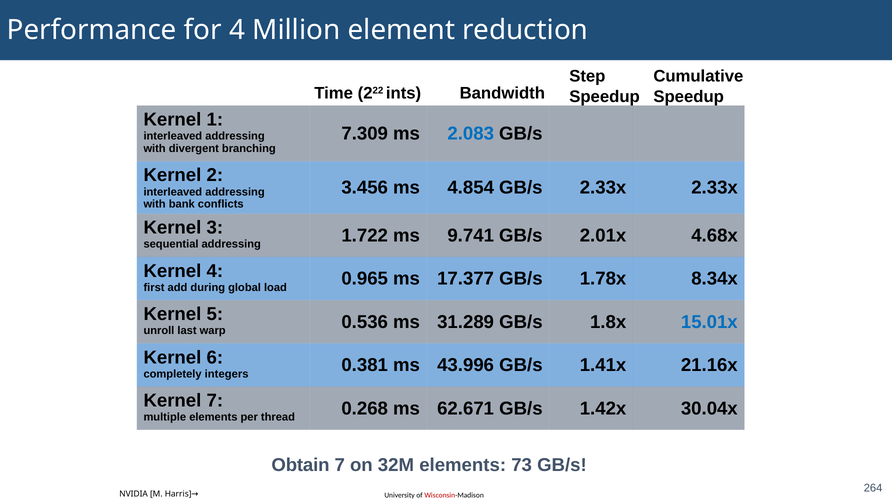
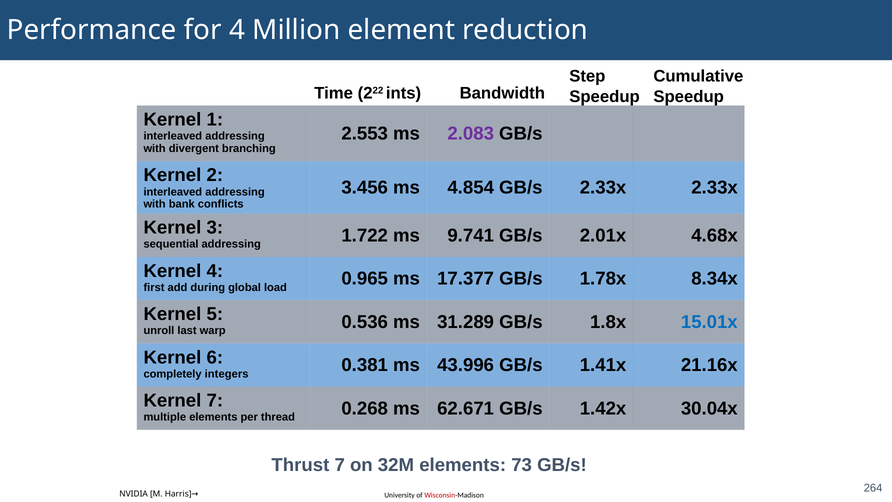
7.309: 7.309 -> 2.553 (365, 134)
2.083 colour: blue -> purple (471, 134)
Obtain: Obtain -> Thrust (300, 465)
